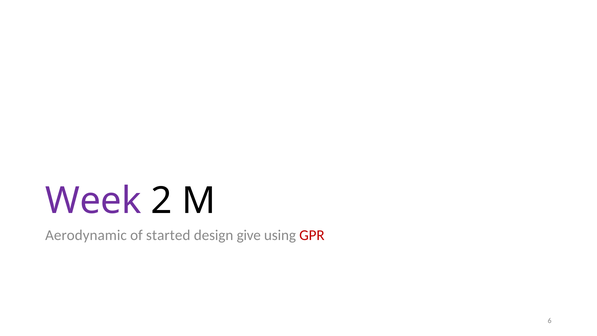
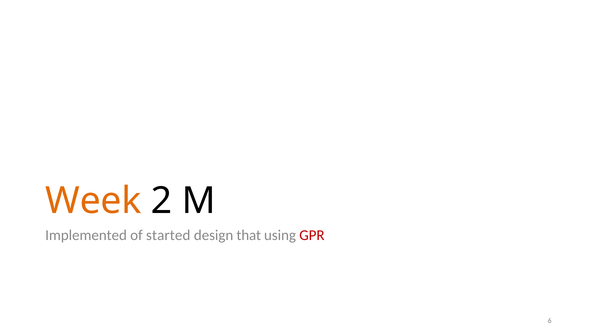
Week colour: purple -> orange (93, 201)
Aerodynamic: Aerodynamic -> Implemented (86, 235)
give: give -> that (249, 235)
